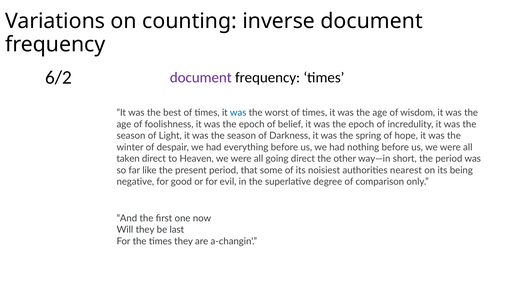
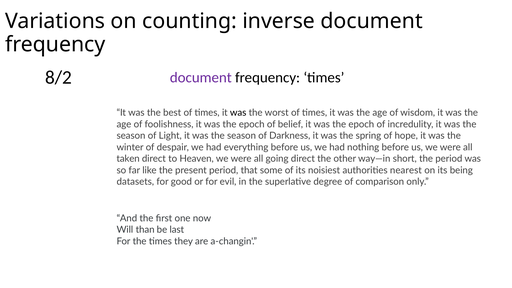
6/2: 6/2 -> 8/2 (59, 78)
was colour: blue -> black (238, 113)
negative: negative -> datasets (135, 182)
Will they: they -> than (145, 230)
